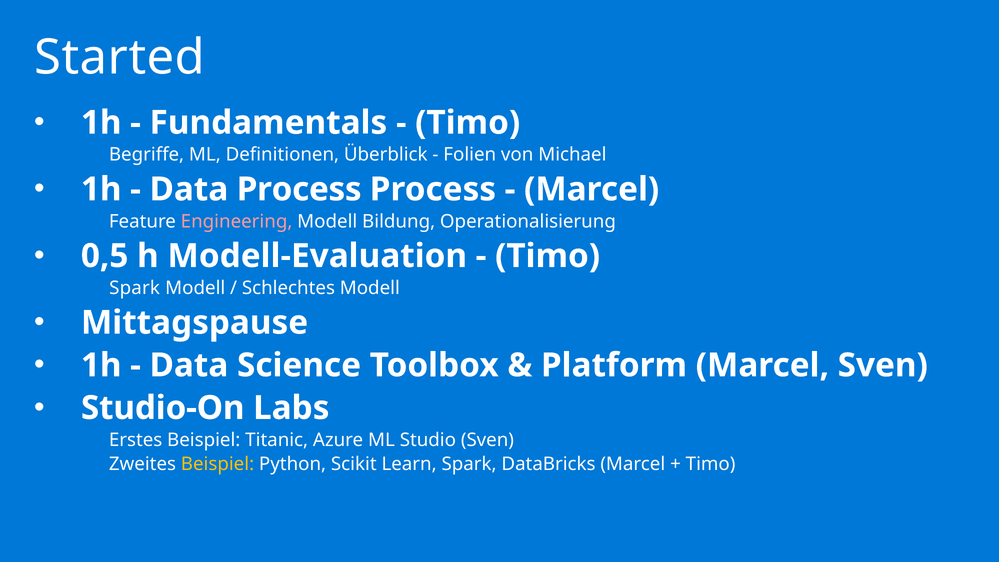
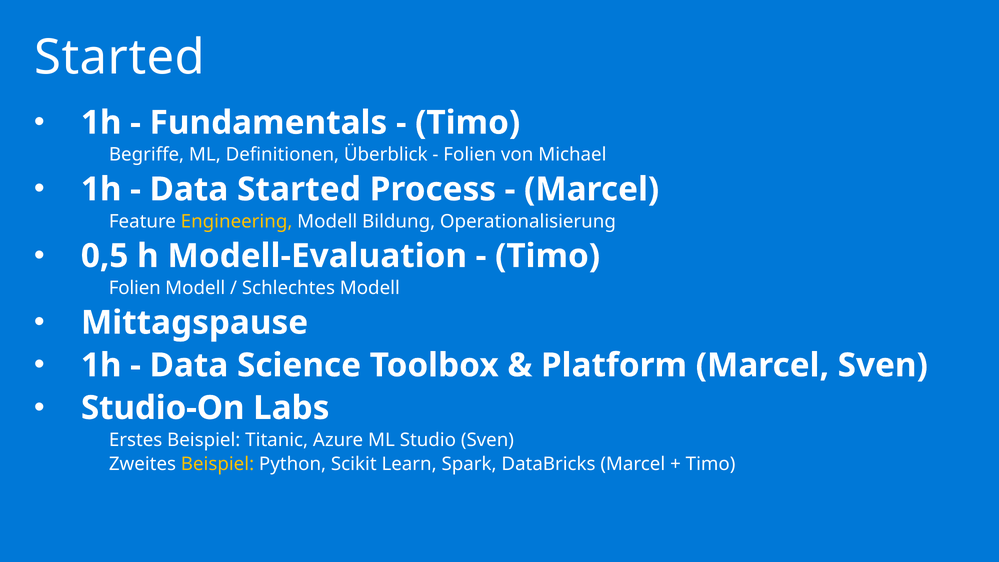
Data Process: Process -> Started (299, 189)
Engineering colour: pink -> yellow (237, 221)
Spark: Spark -> Folien (135, 288)
